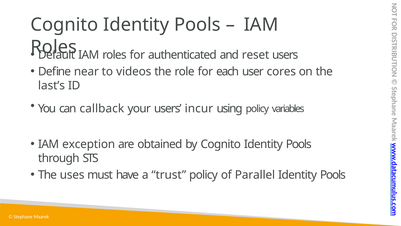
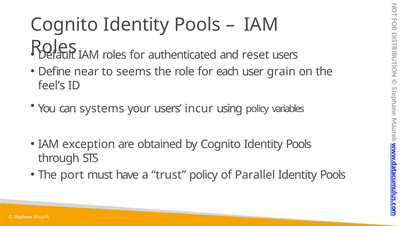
videos: videos -> seems (134, 72)
cores: cores -> grain (281, 72)
last’s: last’s -> feel’s (52, 86)
callback: callback -> systems (102, 108)
uses: uses -> port (72, 175)
